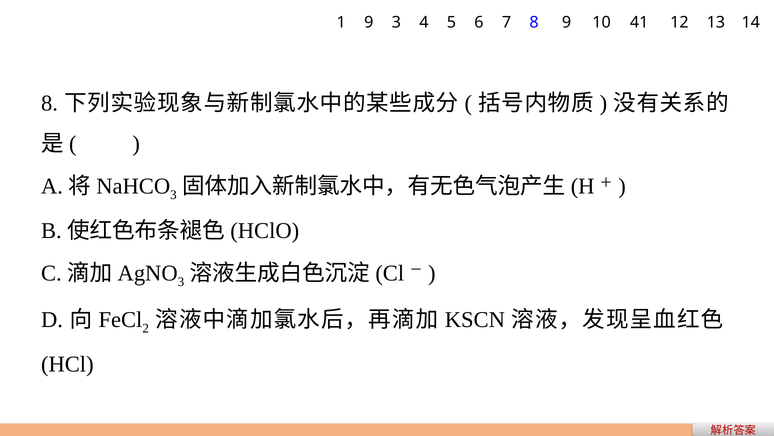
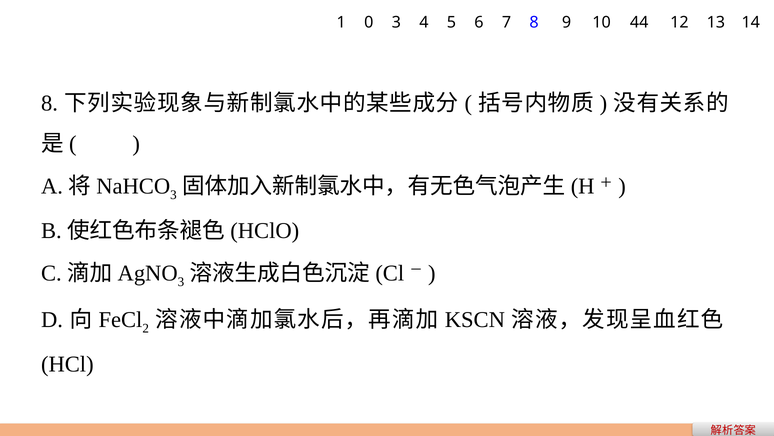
1 9: 9 -> 0 (369, 22)
41: 41 -> 44 (639, 22)
